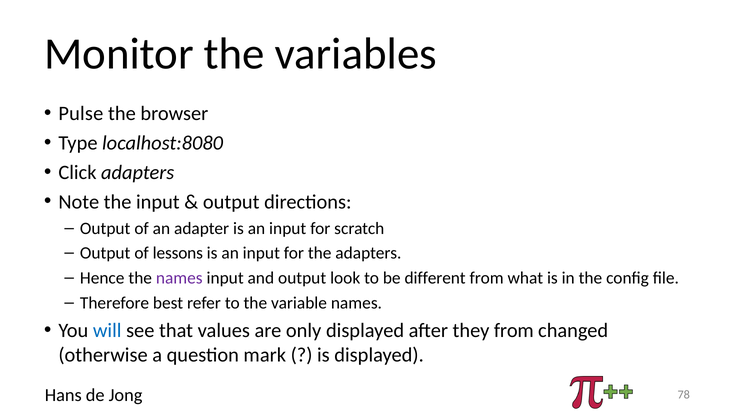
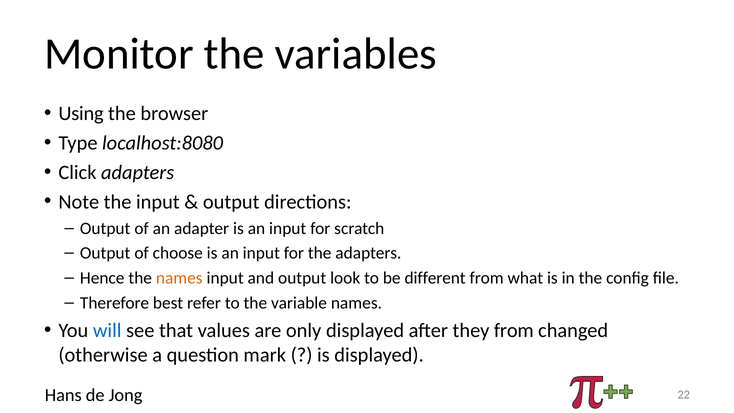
Pulse: Pulse -> Using (81, 114)
lessons: lessons -> choose (178, 253)
names colour: purple -> orange (179, 278)
78: 78 -> 22 (684, 394)
